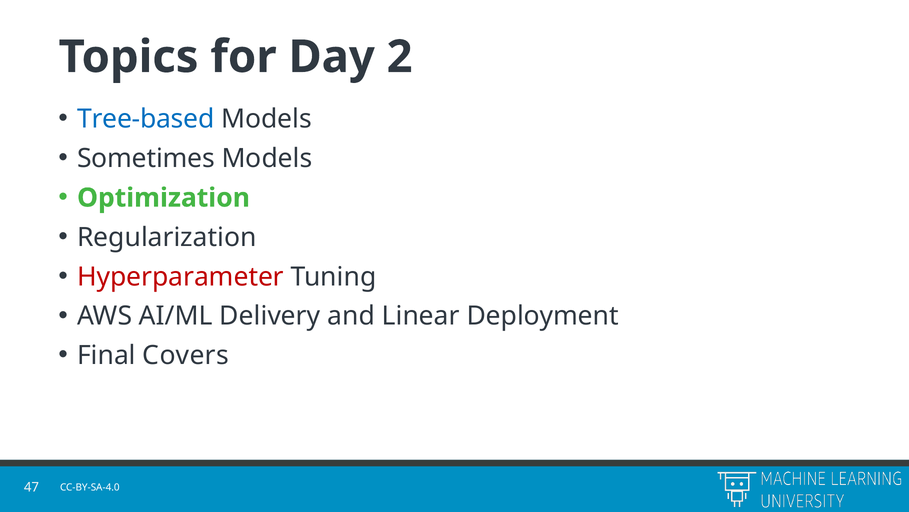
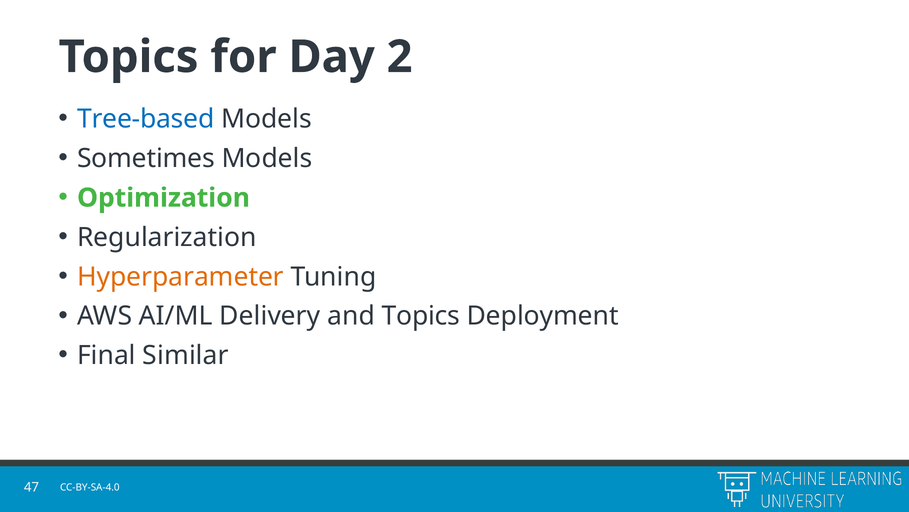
Hyperparameter colour: red -> orange (180, 276)
and Linear: Linear -> Topics (421, 316)
Covers: Covers -> Similar (186, 355)
